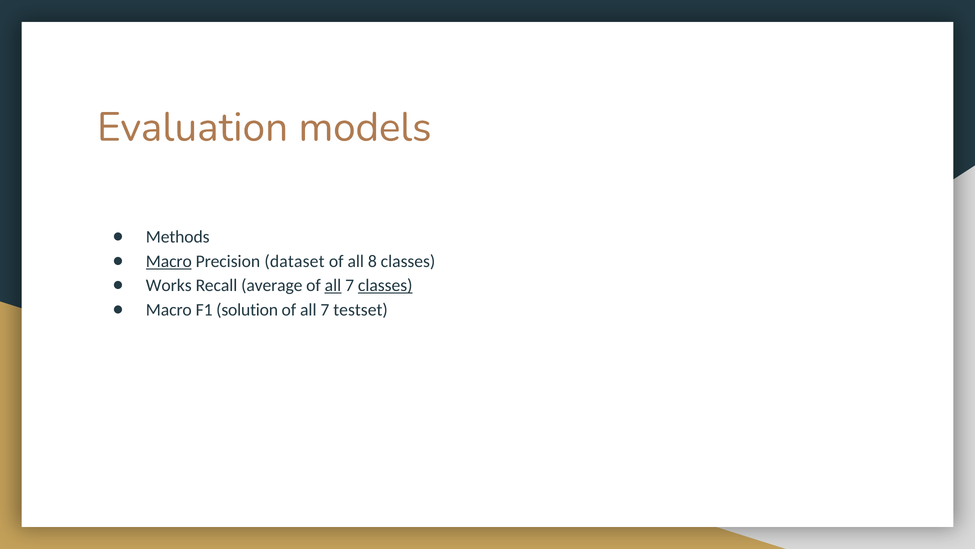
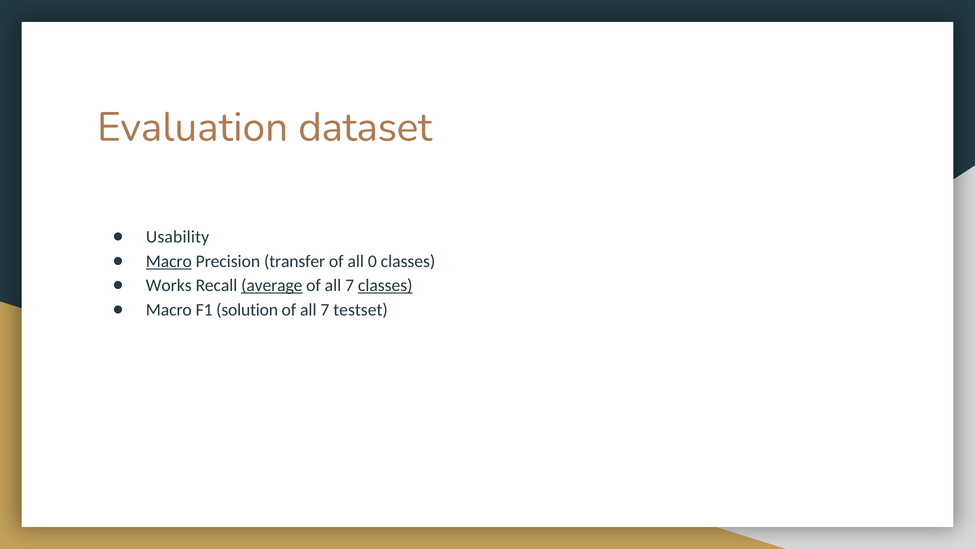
models: models -> dataset (365, 127)
Methods: Methods -> Usability (178, 237)
dataset: dataset -> transfer (295, 261)
8: 8 -> 0 (372, 261)
average underline: none -> present (272, 285)
all underline: present -> none (333, 285)
